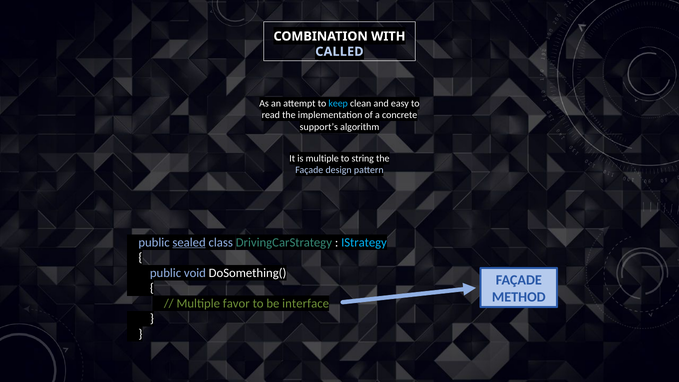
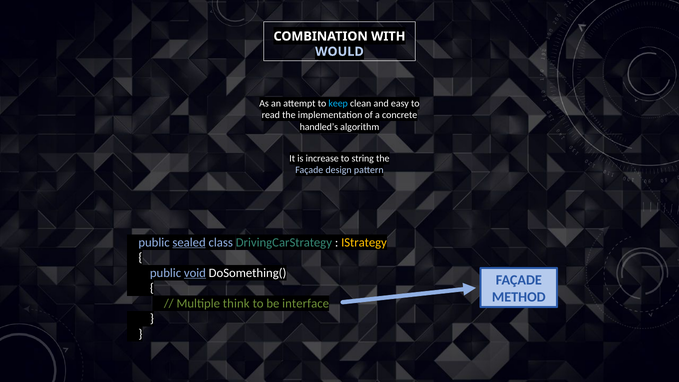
CALLED: CALLED -> WOULD (339, 52)
support’s: support’s -> handled’s (319, 127)
is multiple: multiple -> increase (322, 158)
IStrategy colour: light blue -> yellow (364, 242)
void underline: none -> present (195, 273)
favor: favor -> think (236, 303)
